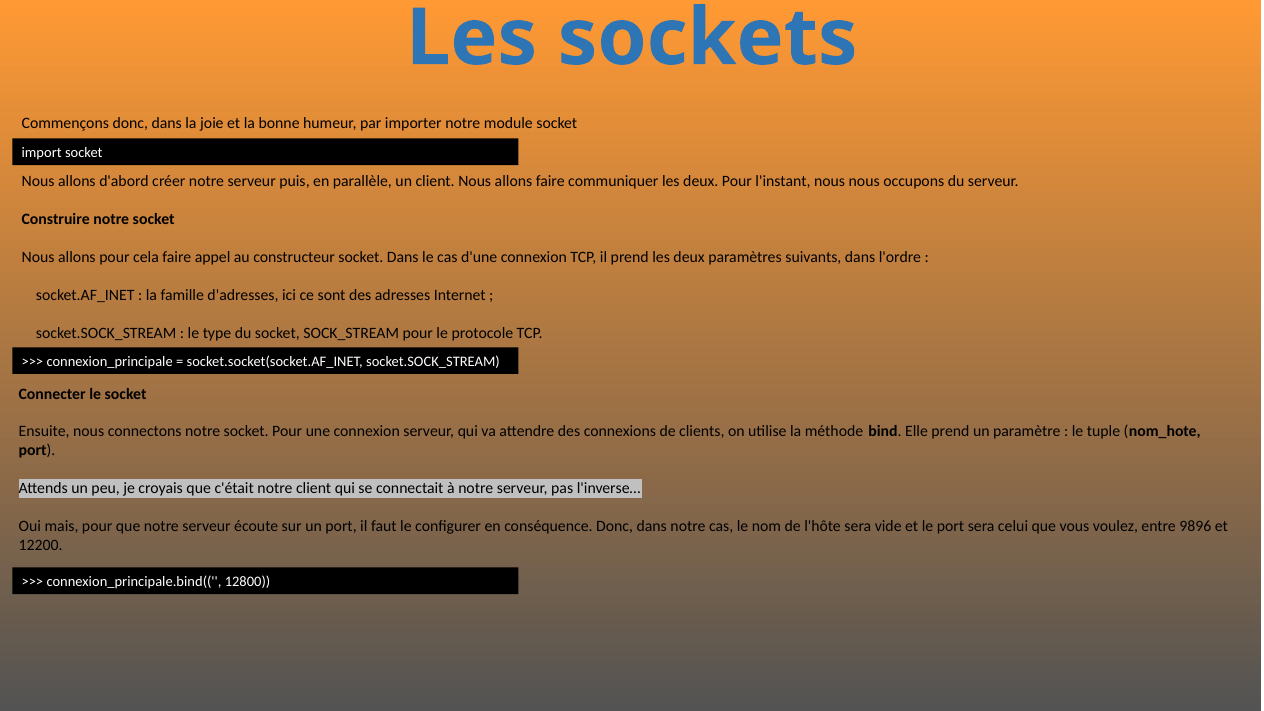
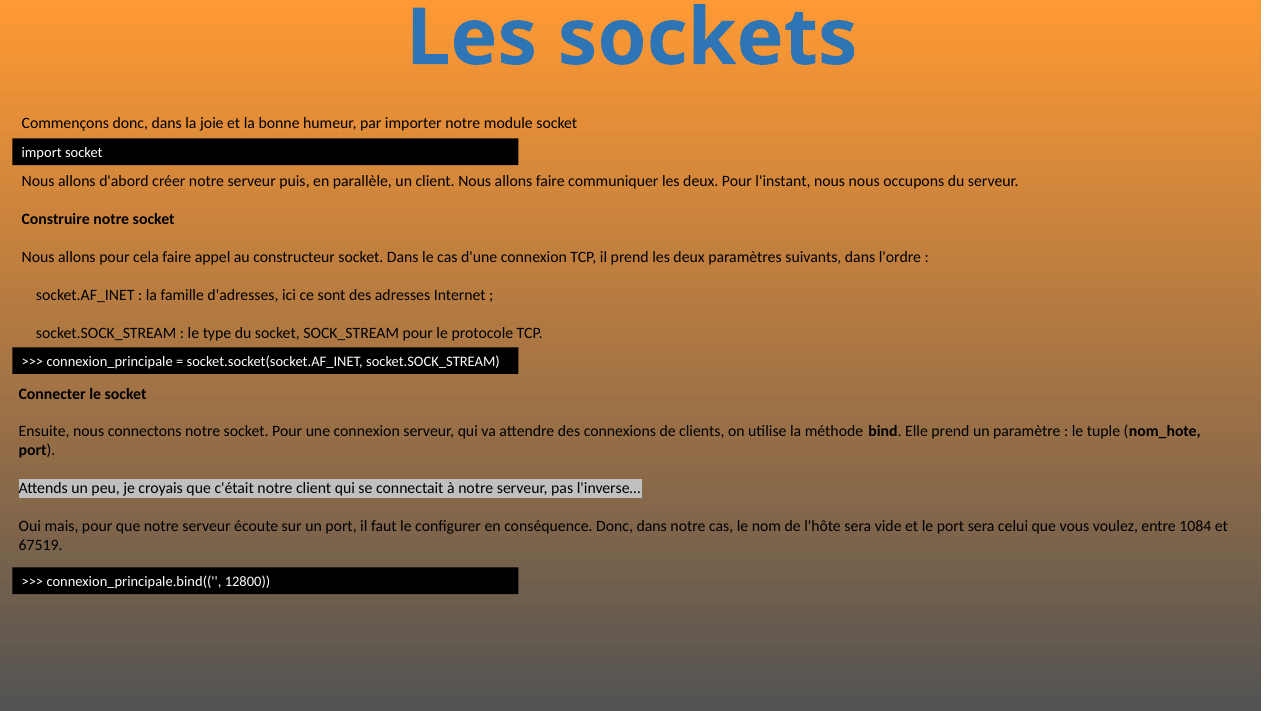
9896: 9896 -> 1084 (1195, 527)
12200: 12200 -> 67519 (41, 546)
